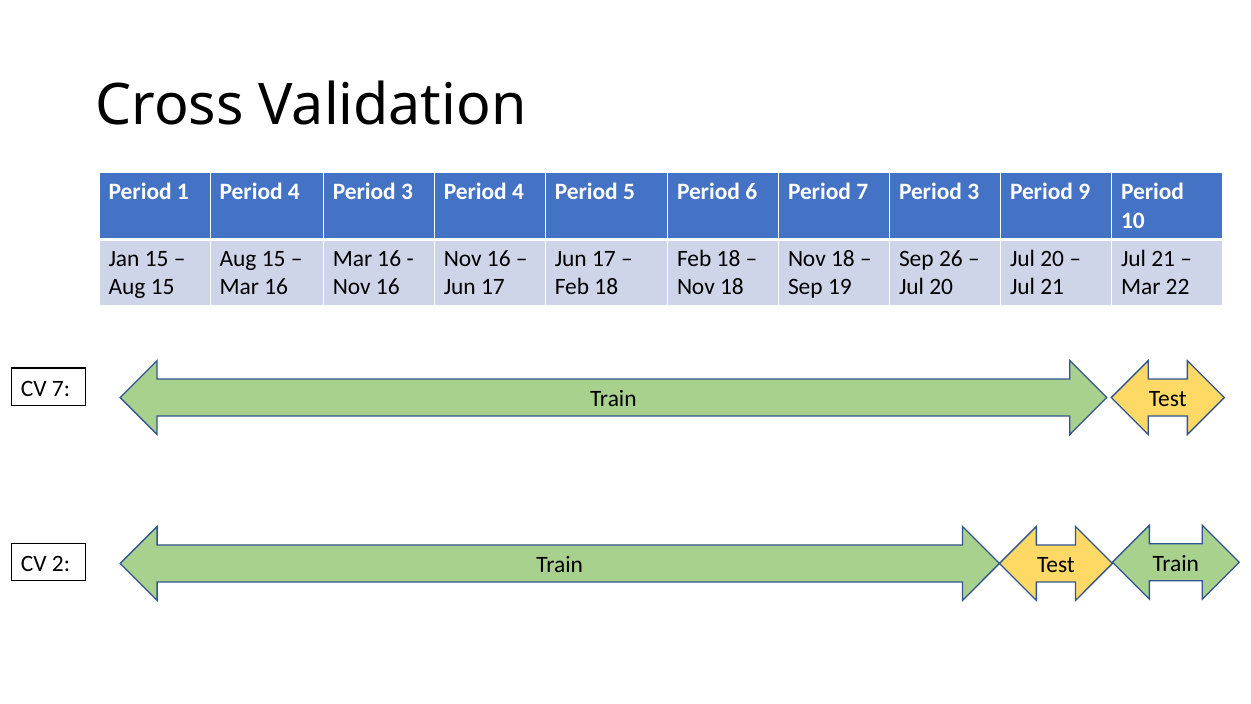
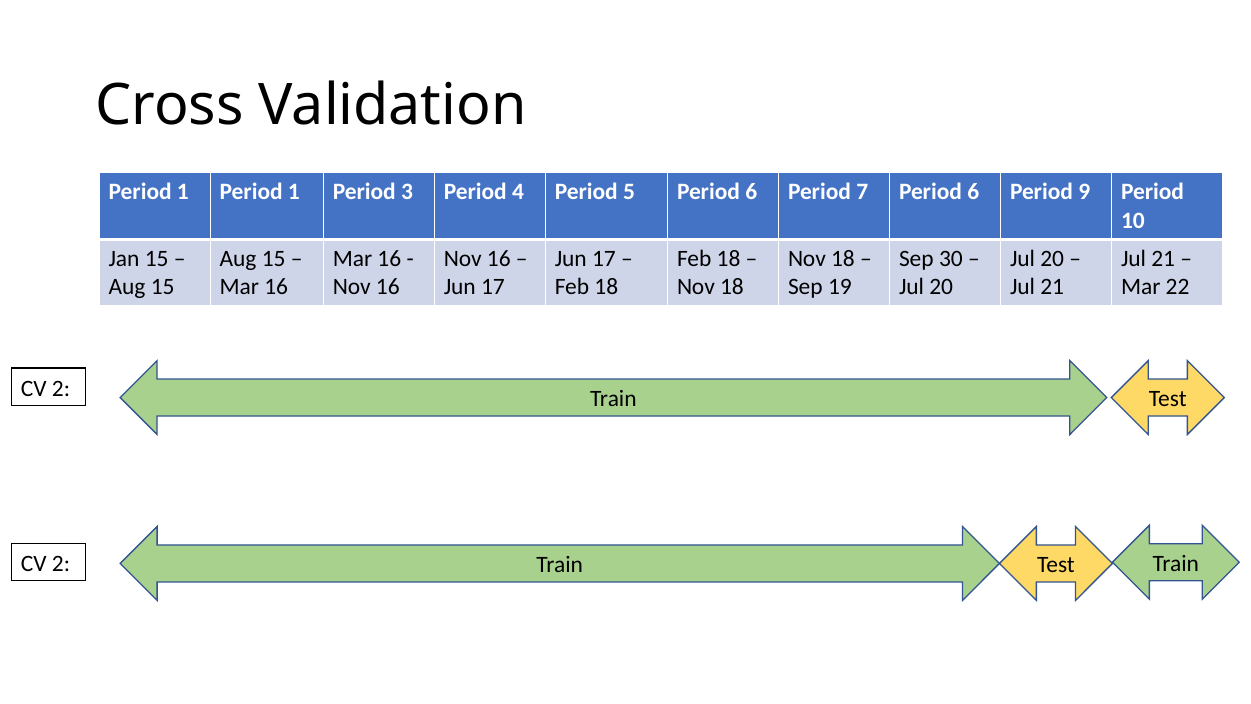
1 Period 4: 4 -> 1 (294, 192)
7 Period 3: 3 -> 6 (973, 192)
26: 26 -> 30 (951, 258)
7: 7 -> 2 (61, 388)
